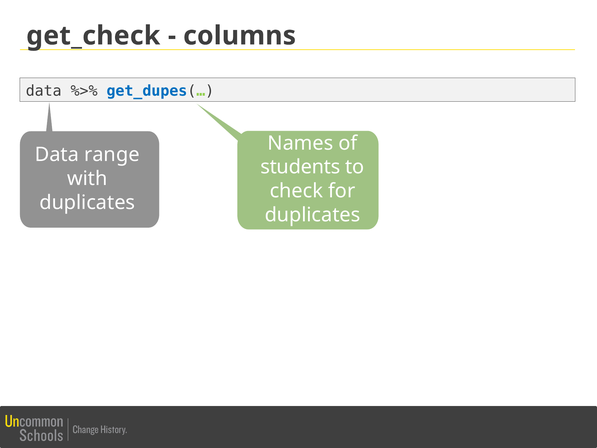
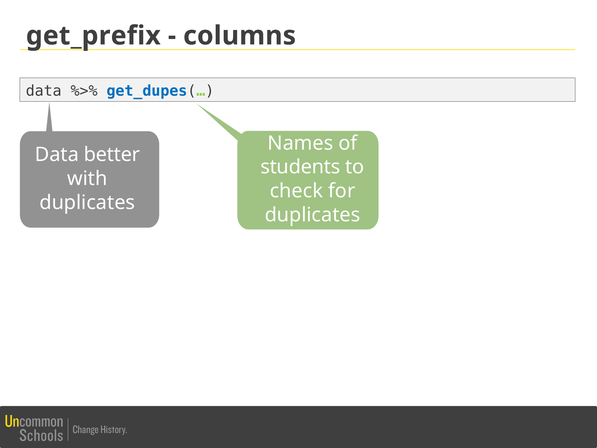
get_check: get_check -> get_prefix (93, 36)
range: range -> better (112, 155)
